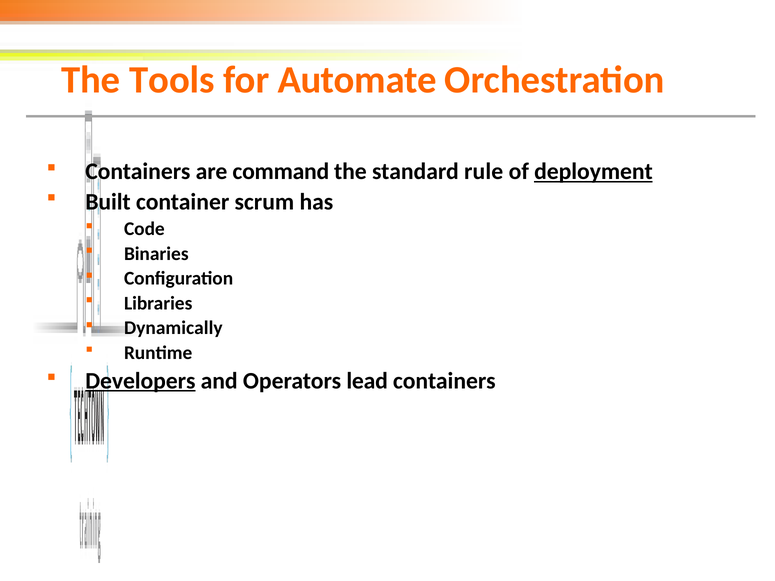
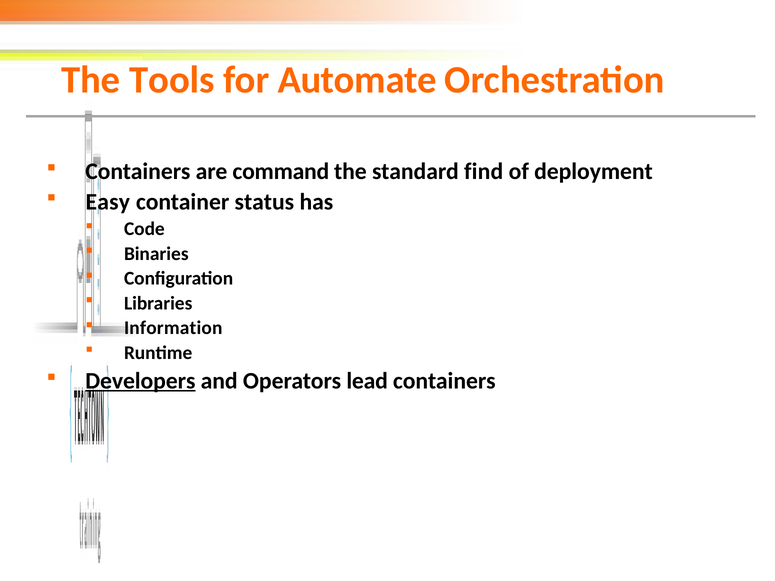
rule: rule -> find (484, 172)
deployment underline: present -> none (593, 172)
Built: Built -> Easy (108, 202)
scrum: scrum -> status (264, 202)
Dynamically: Dynamically -> Information (173, 328)
